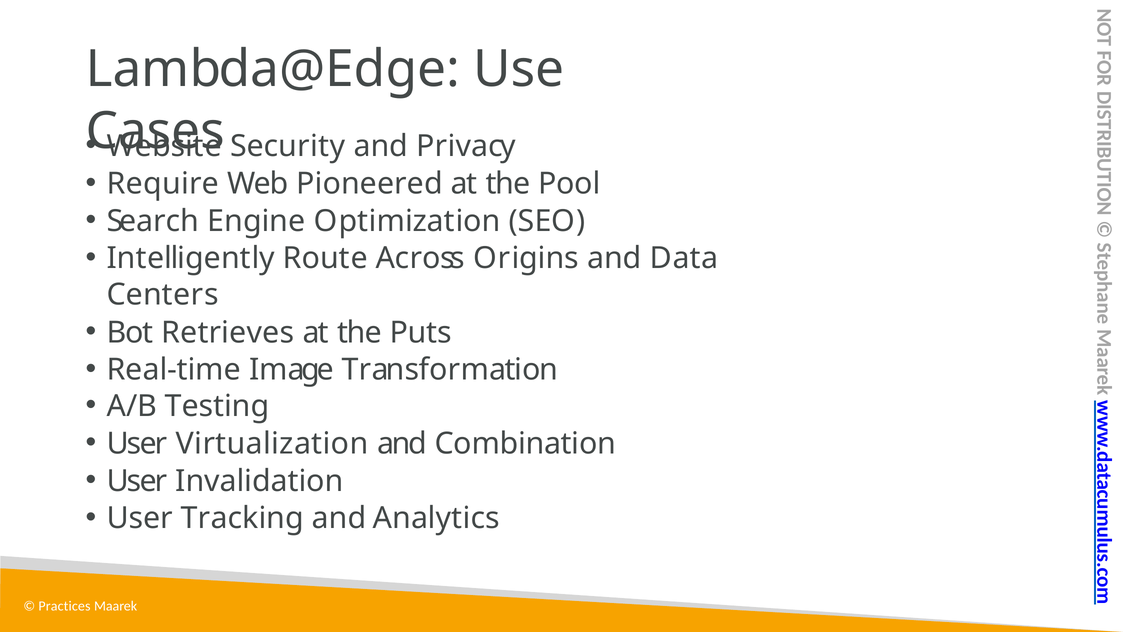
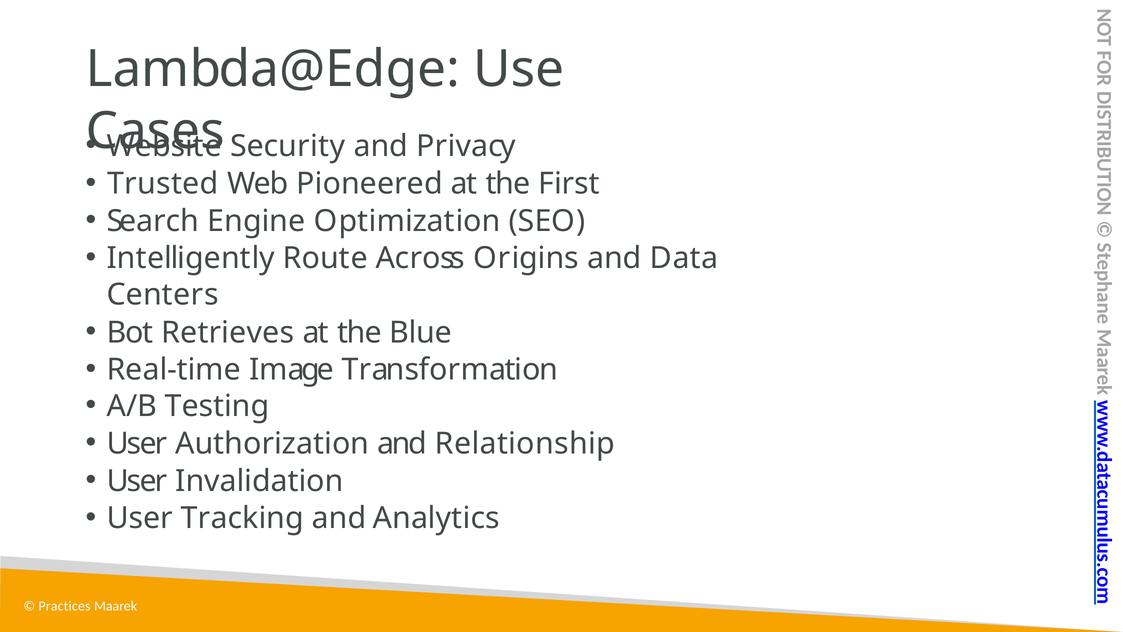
Require: Require -> Trusted (163, 184)
Pool: Pool -> First (569, 184)
Puts: Puts -> Blue (421, 332)
Virtualization: Virtualization -> Authorization (272, 443)
Combination: Combination -> Relationship (525, 443)
